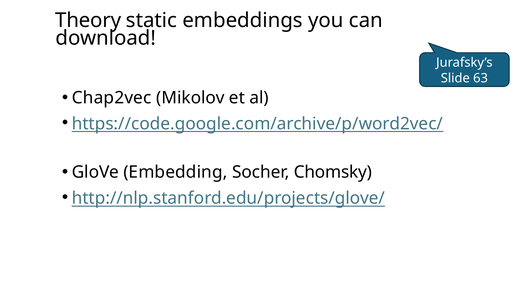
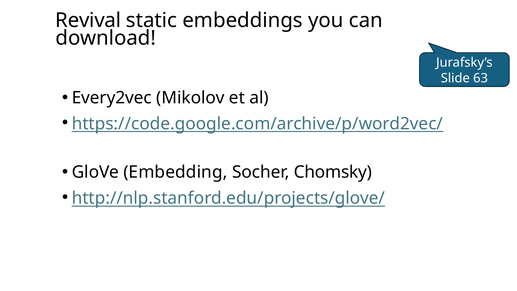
Theory: Theory -> Revival (88, 20)
Chap2vec: Chap2vec -> Every2vec (112, 98)
